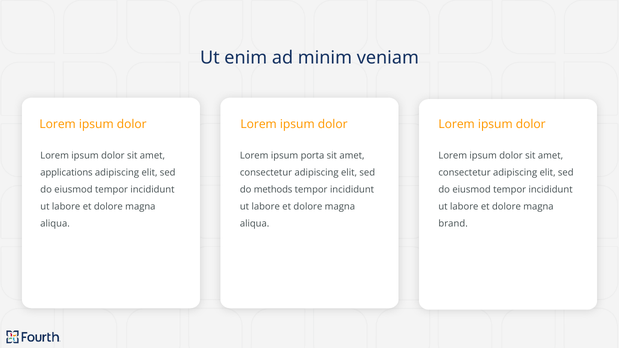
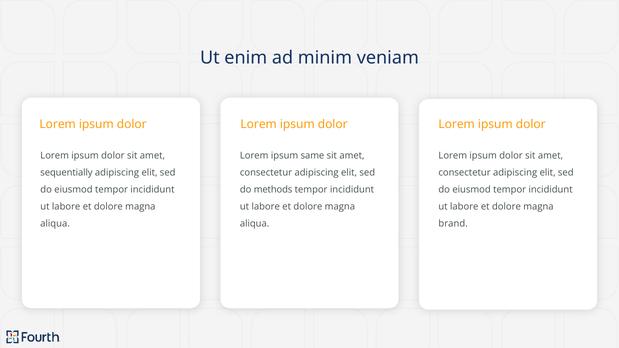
porta: porta -> same (312, 156)
applications: applications -> sequentially (66, 173)
